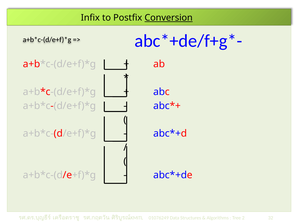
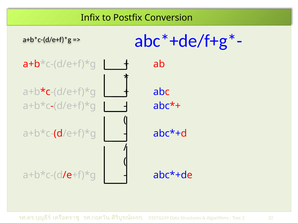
Conversion underline: present -> none (169, 18)
